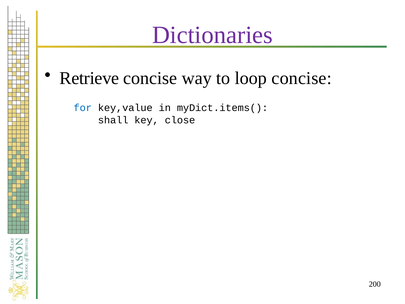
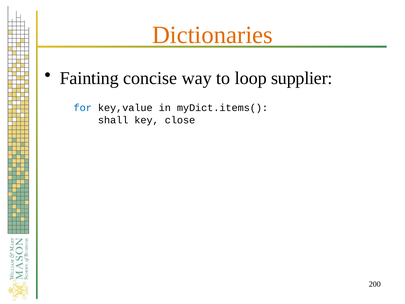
Dictionaries colour: purple -> orange (212, 35)
Retrieve: Retrieve -> Fainting (89, 78)
loop concise: concise -> supplier (302, 78)
